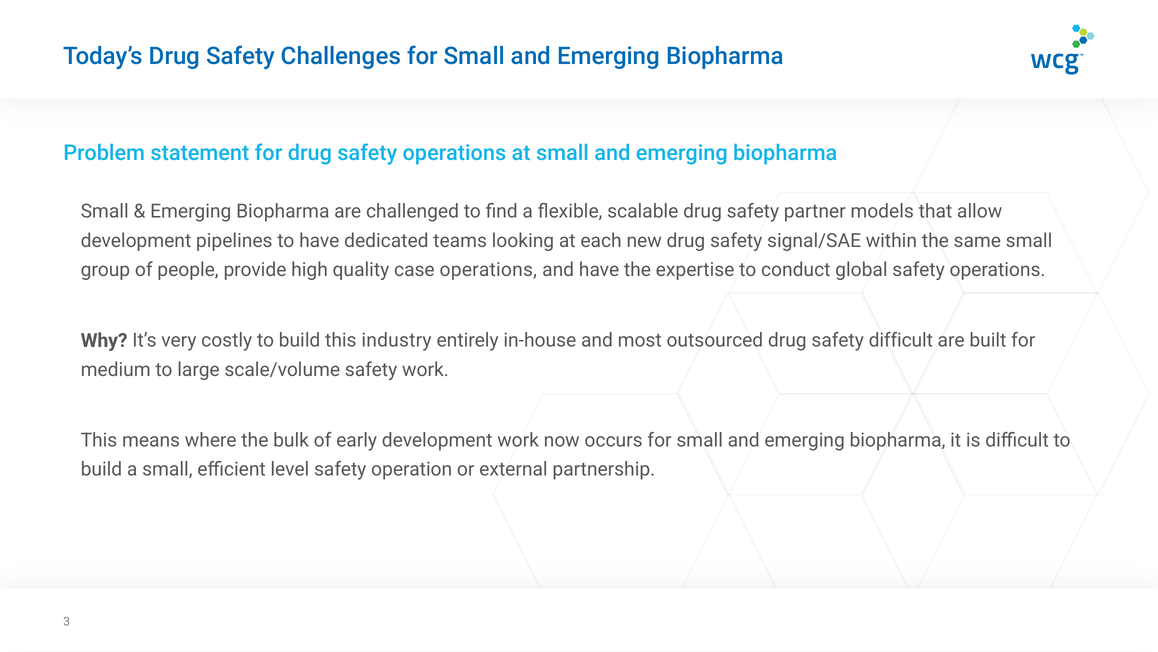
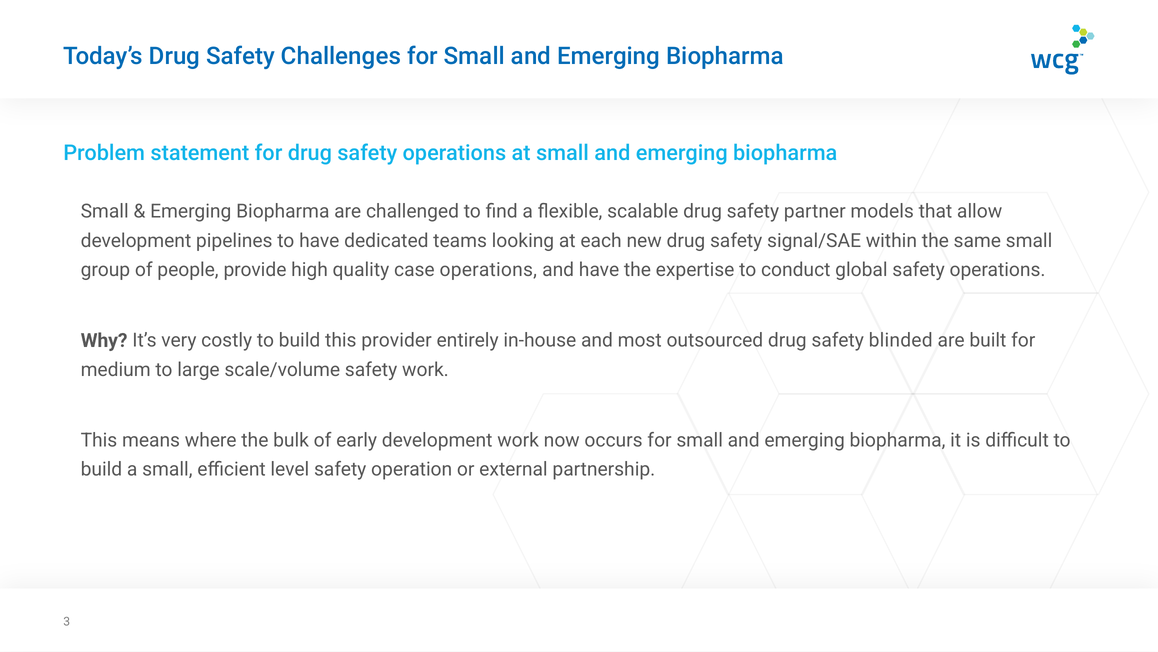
industry: industry -> provider (397, 340)
safety difficult: difficult -> blinded (901, 340)
